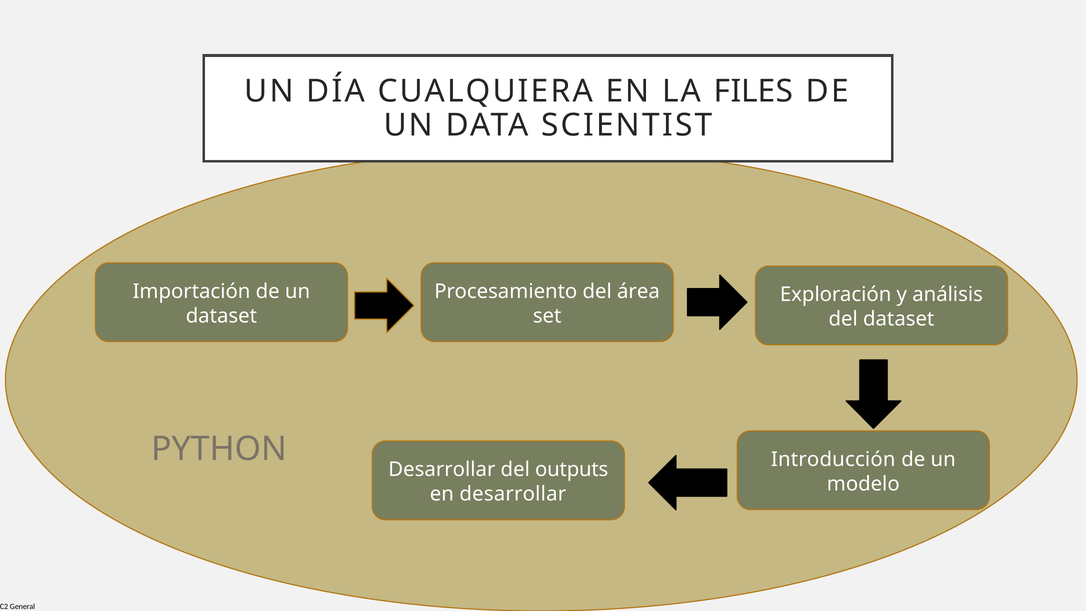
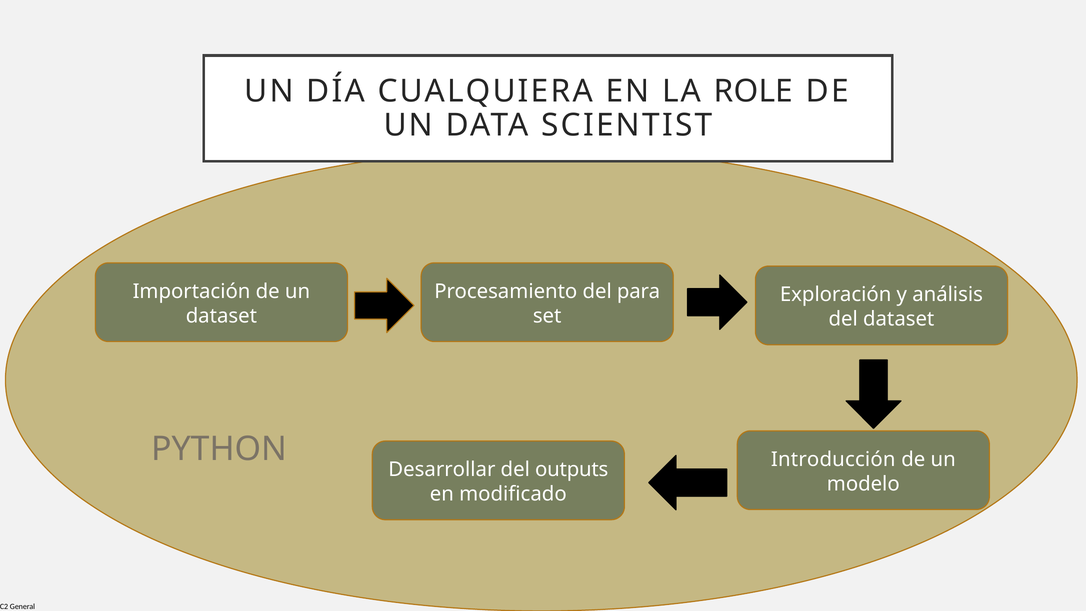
FILES: FILES -> ROLE (754, 91)
área: área -> para (639, 291)
en desarrollar: desarrollar -> modificado (513, 494)
